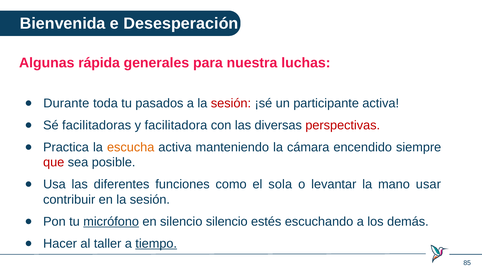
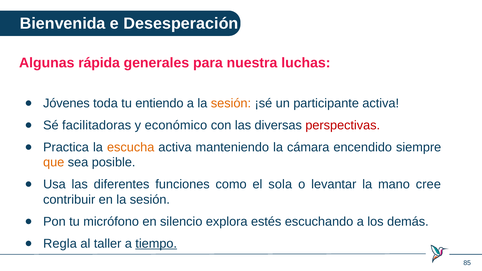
Durante: Durante -> Jóvenes (66, 103)
pasados: pasados -> entiendo (159, 103)
sesión colour: red -> orange (231, 103)
facilitadora: facilitadora -> económico (176, 125)
que colour: red -> orange (54, 163)
usar: usar -> cree (428, 185)
micrófono underline: present -> none (111, 222)
silencio silencio: silencio -> explora (227, 222)
Hacer: Hacer -> Regla (60, 244)
